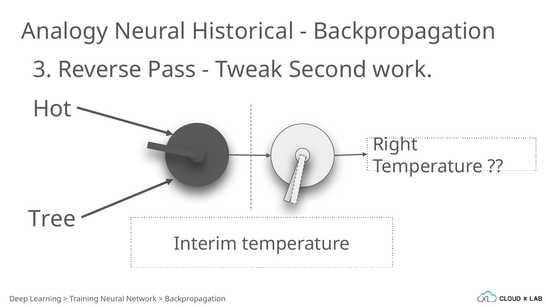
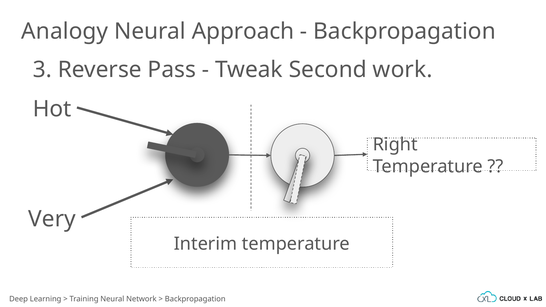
Historical: Historical -> Approach (243, 31)
Tree: Tree -> Very (52, 219)
